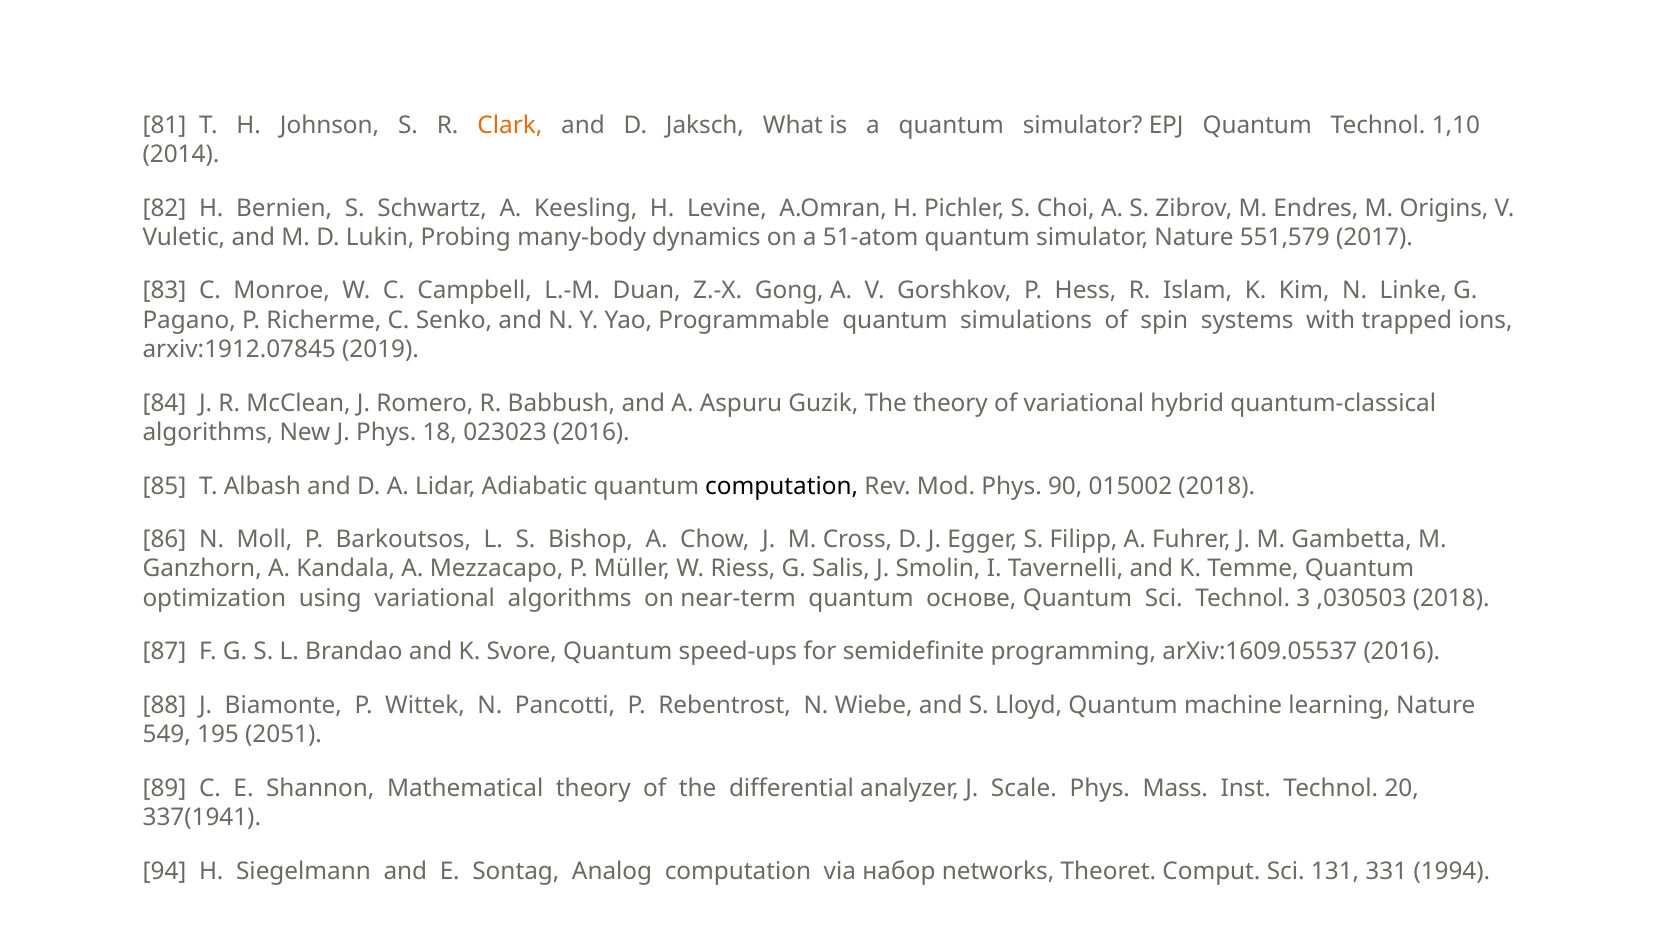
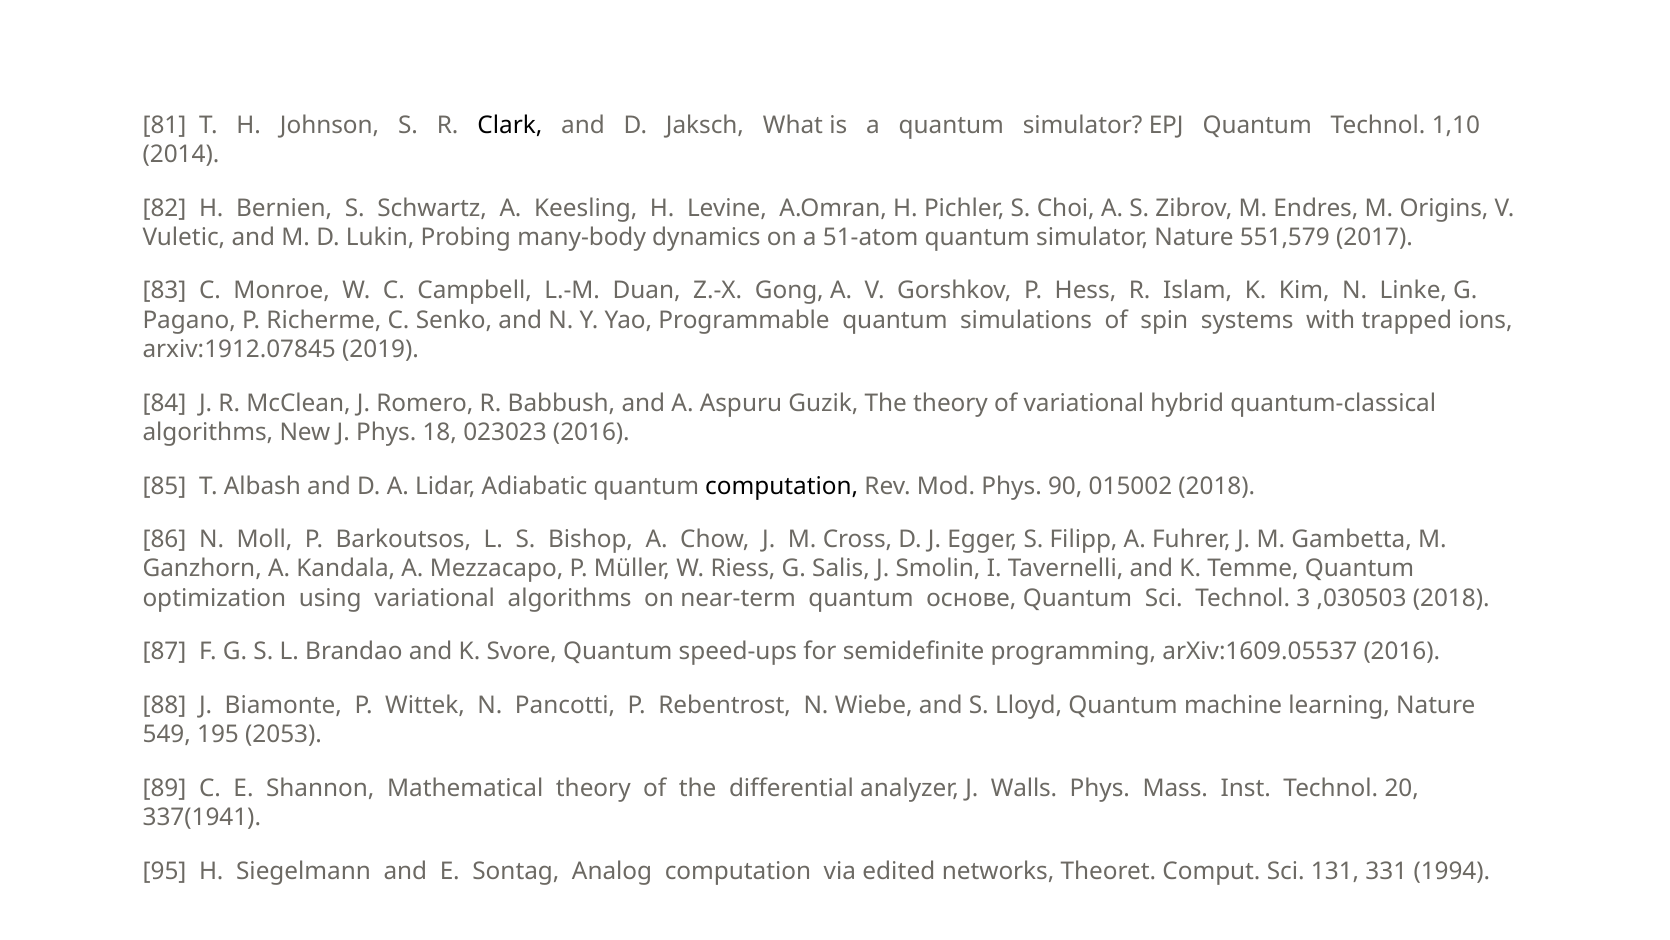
Clark colour: orange -> black (510, 125)
2051: 2051 -> 2053 (284, 734)
Scale: Scale -> Walls (1024, 788)
94: 94 -> 95 (165, 871)
набор: набор -> edited (899, 871)
